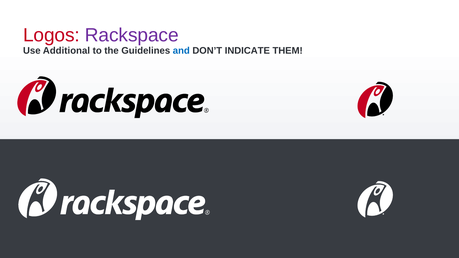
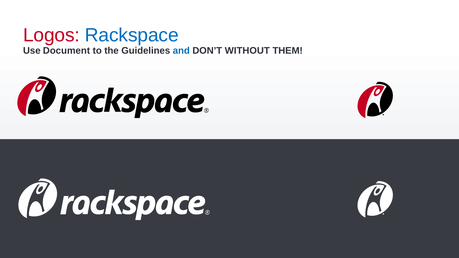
Rackspace colour: purple -> blue (132, 35)
Additional: Additional -> Document (66, 51)
INDICATE: INDICATE -> WITHOUT (247, 51)
